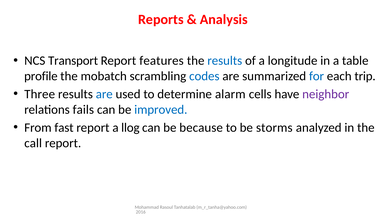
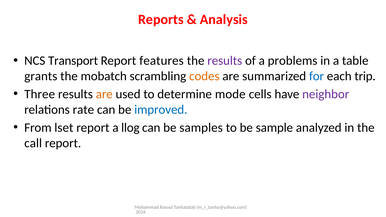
results colour: blue -> purple (225, 61)
longitude: longitude -> problems (293, 61)
profile: profile -> grants (41, 76)
codes colour: blue -> orange (204, 76)
are colour: blue -> orange (104, 94)
alarm: alarm -> mode (230, 94)
fails: fails -> rate (83, 110)
fast: fast -> lset (64, 128)
because: because -> samples (201, 128)
storms: storms -> sample (274, 128)
